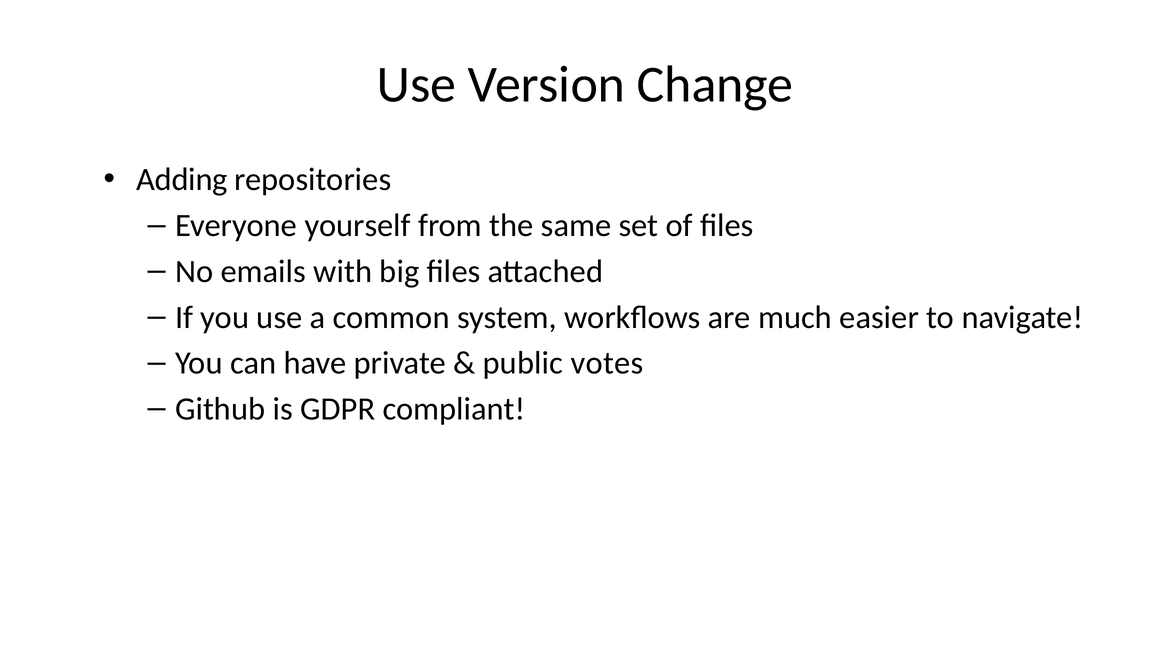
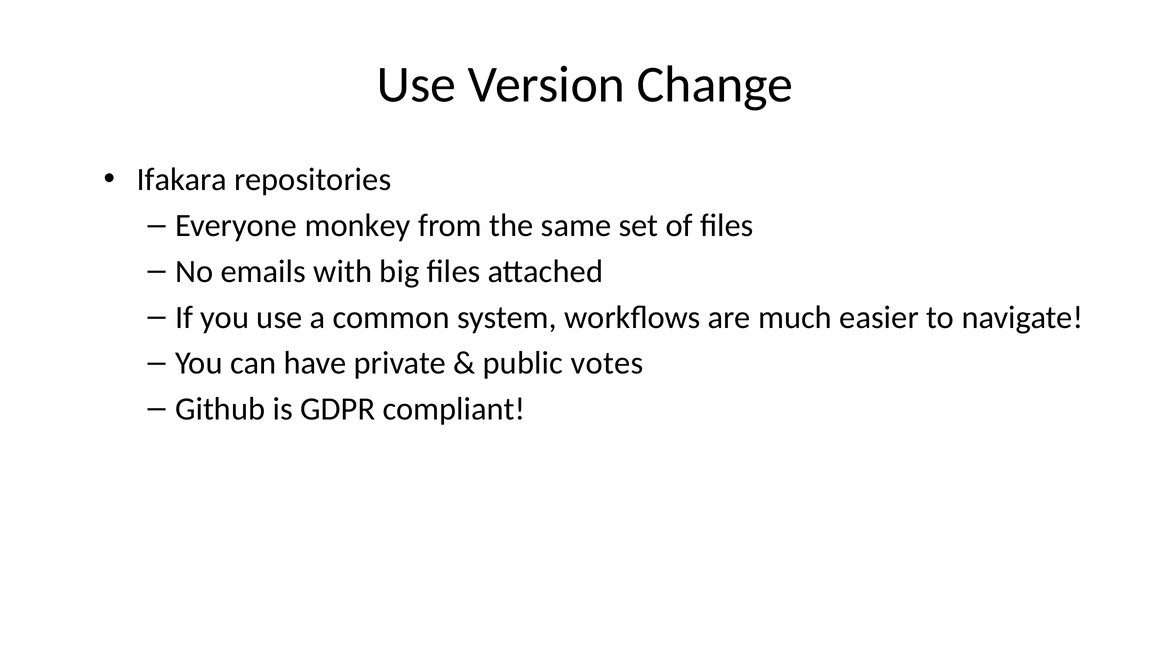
Adding: Adding -> Ifakara (182, 180)
yourself: yourself -> monkey (358, 226)
